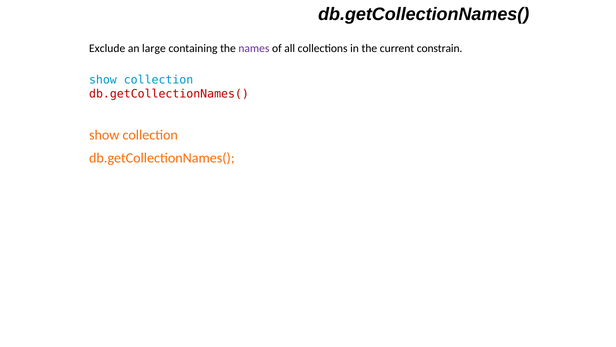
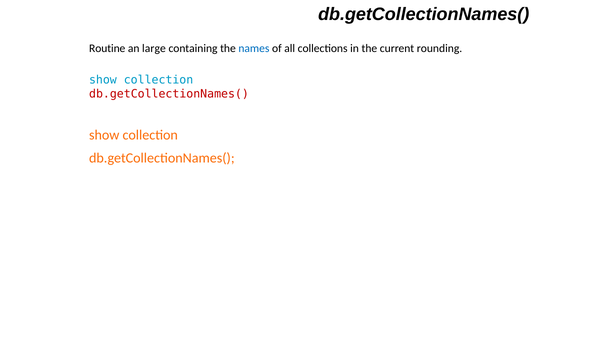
Exclude: Exclude -> Routine (107, 49)
names colour: purple -> blue (254, 49)
constrain: constrain -> rounding (440, 49)
